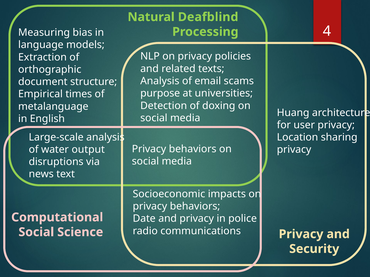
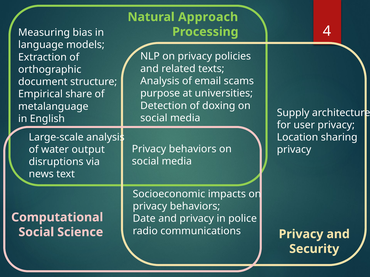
Deafblind: Deafblind -> Approach (208, 17)
times: times -> share (79, 94)
Huang: Huang -> Supply (293, 113)
